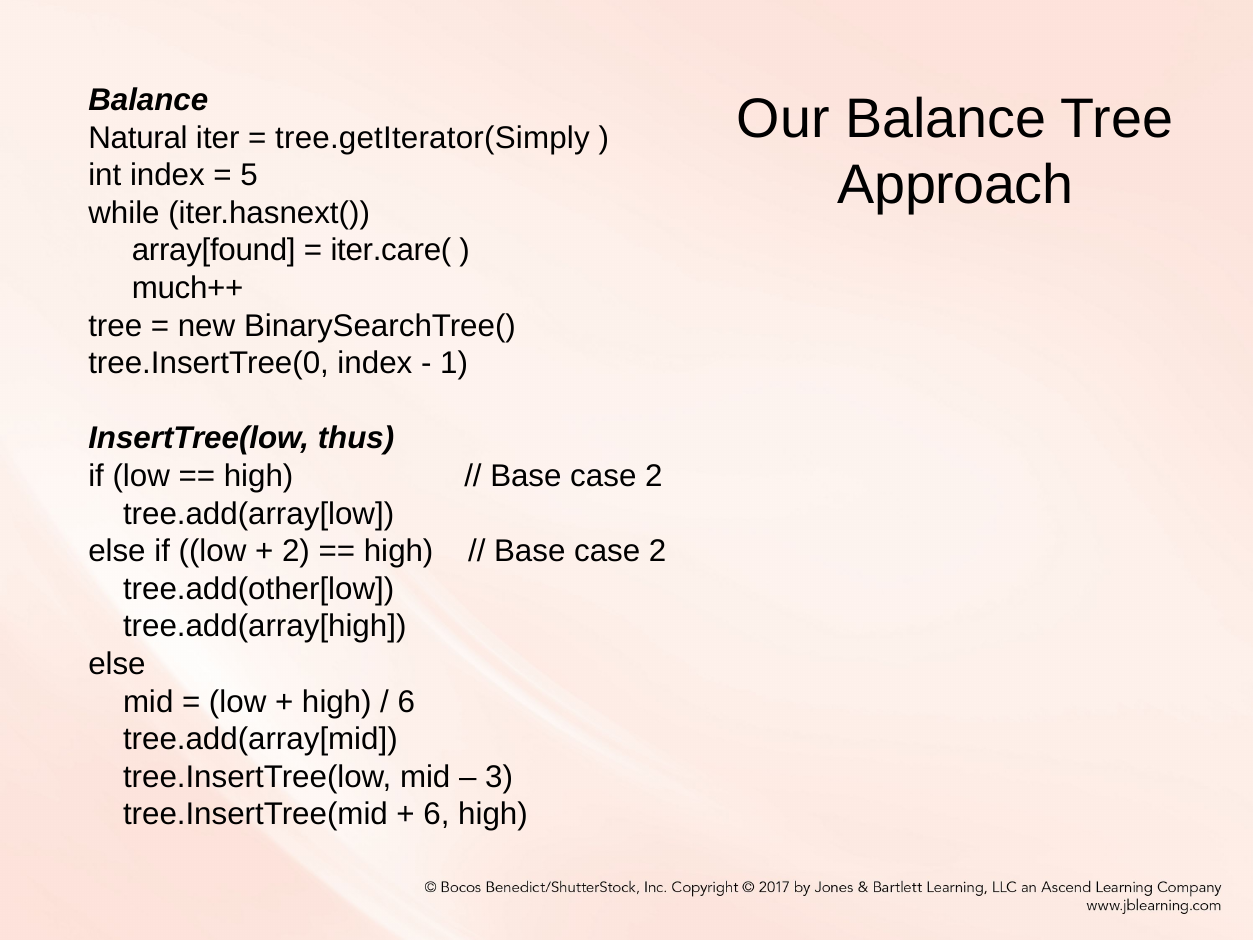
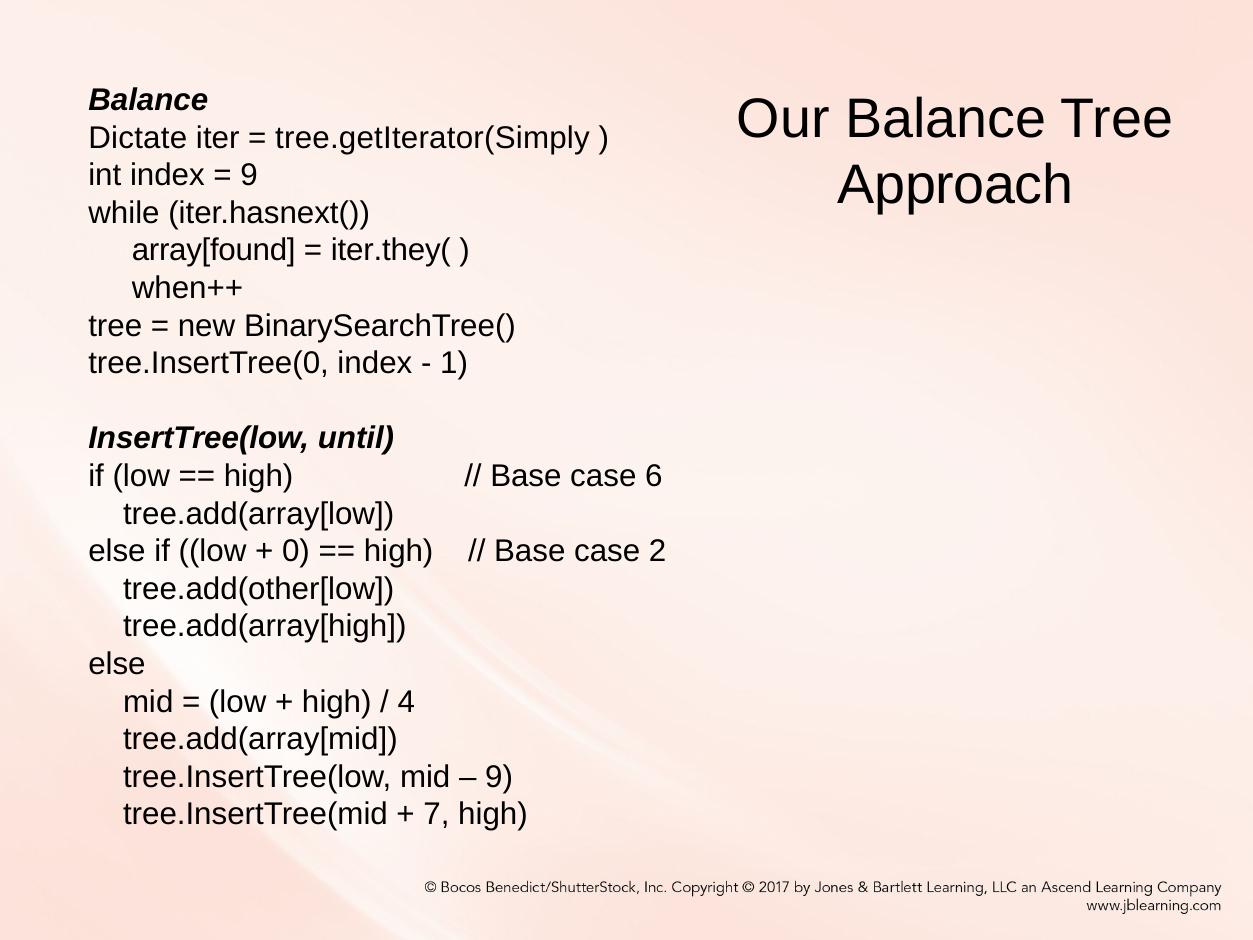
Natural: Natural -> Dictate (138, 138)
5: 5 -> 9 (249, 175)
iter.care(: iter.care( -> iter.they( (391, 251)
much++: much++ -> when++ (187, 288)
thus: thus -> until (356, 439)
2: 2 -> 6 (654, 476)
2: 2 -> 0 (296, 551)
6: 6 -> 4 (406, 702)
3: 3 -> 9 (499, 777)
6: 6 -> 7 (436, 814)
